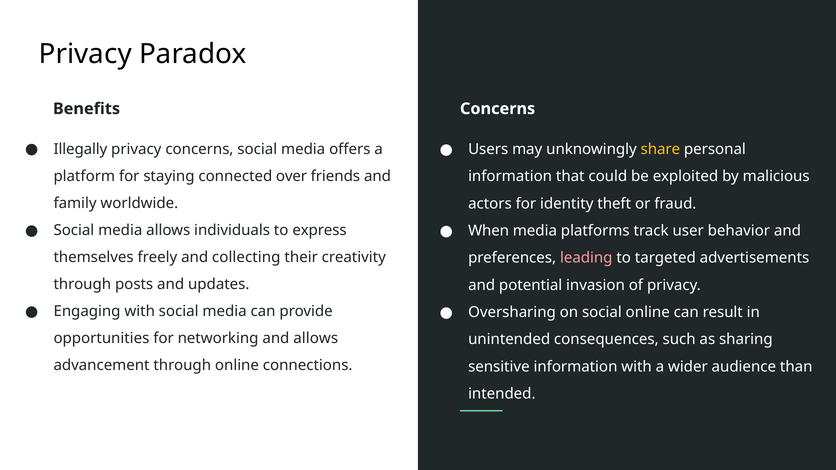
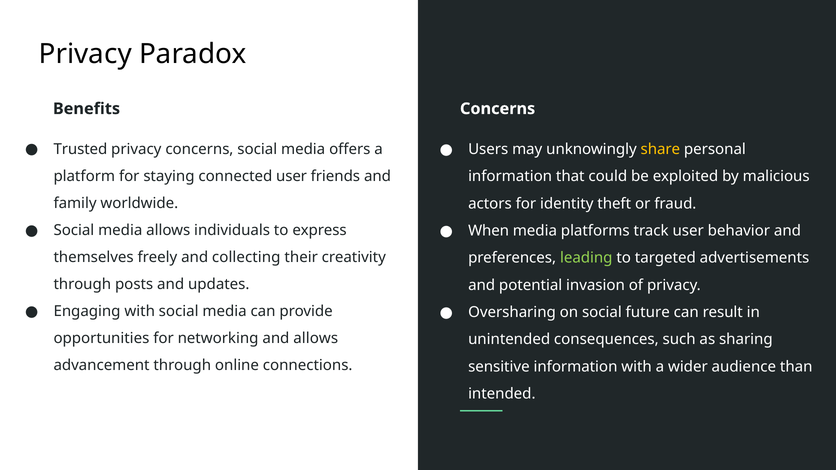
Illegally: Illegally -> Trusted (80, 149)
connected over: over -> user (292, 176)
leading colour: pink -> light green (586, 258)
social online: online -> future (648, 312)
